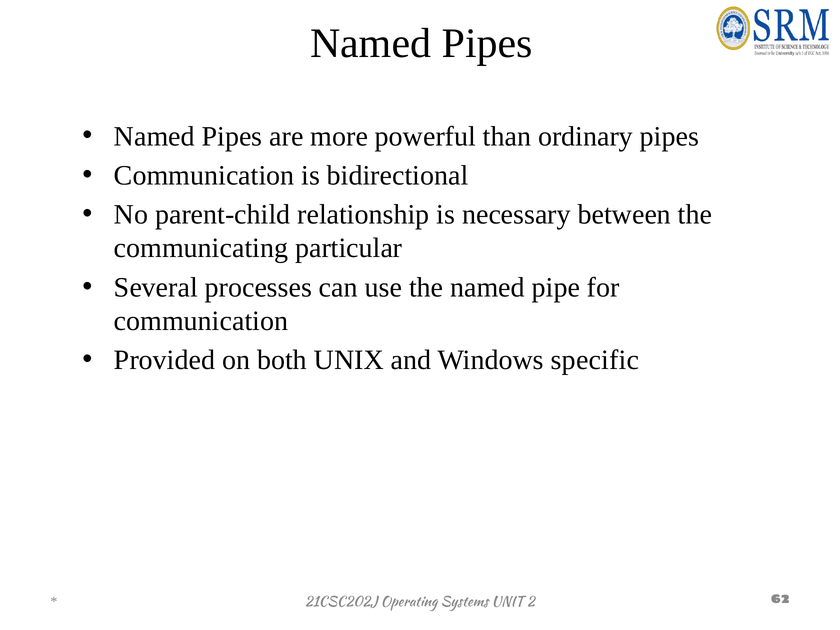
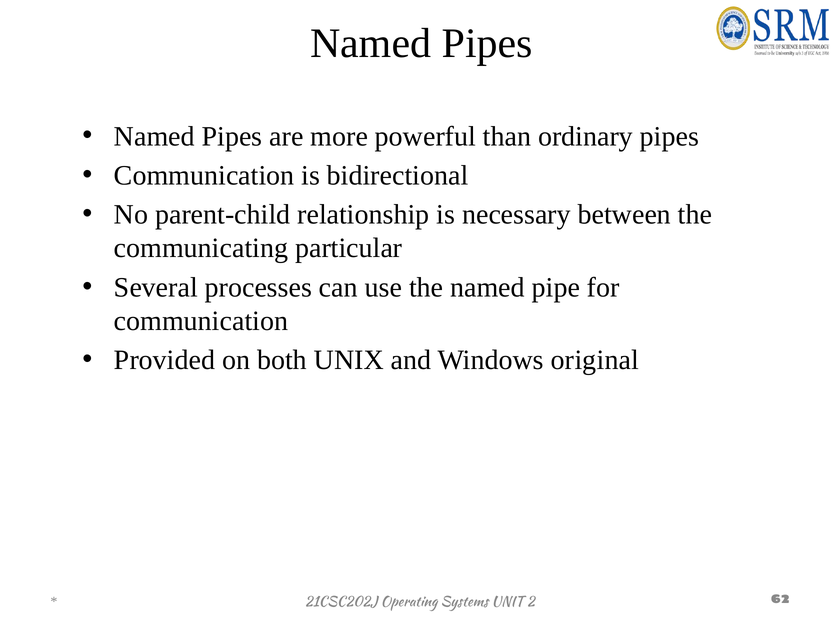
specific: specific -> original (595, 360)
